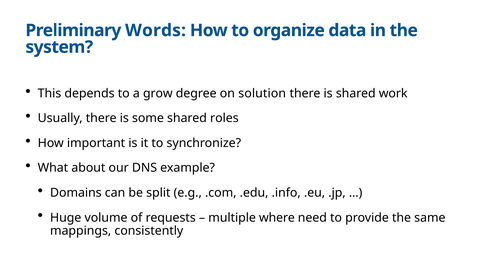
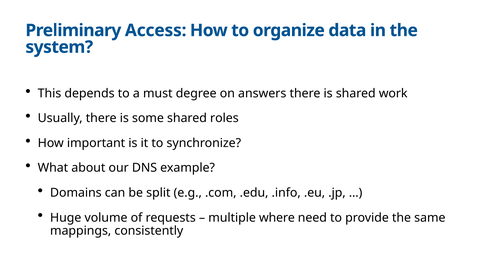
Words: Words -> Access (156, 30)
grow: grow -> must (158, 94)
solution: solution -> answers (262, 94)
